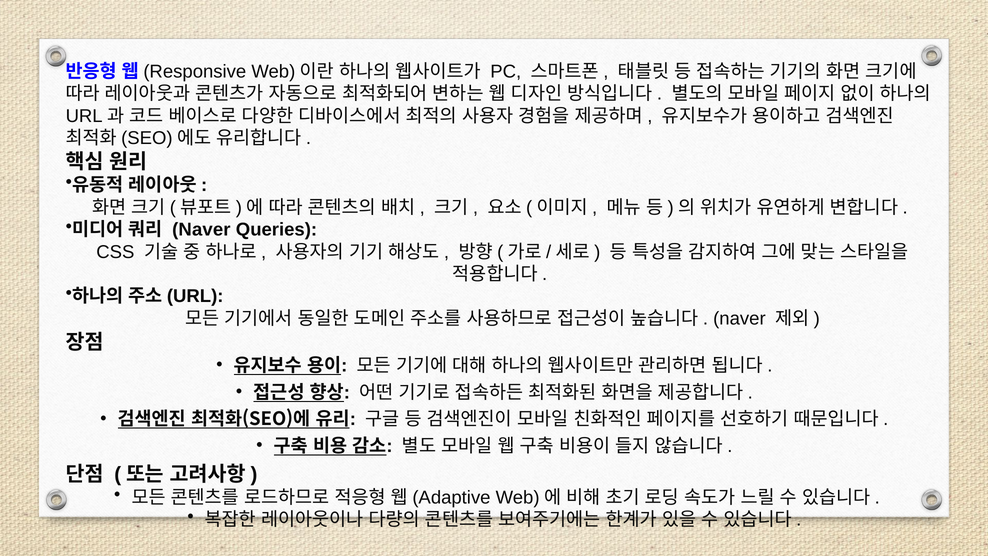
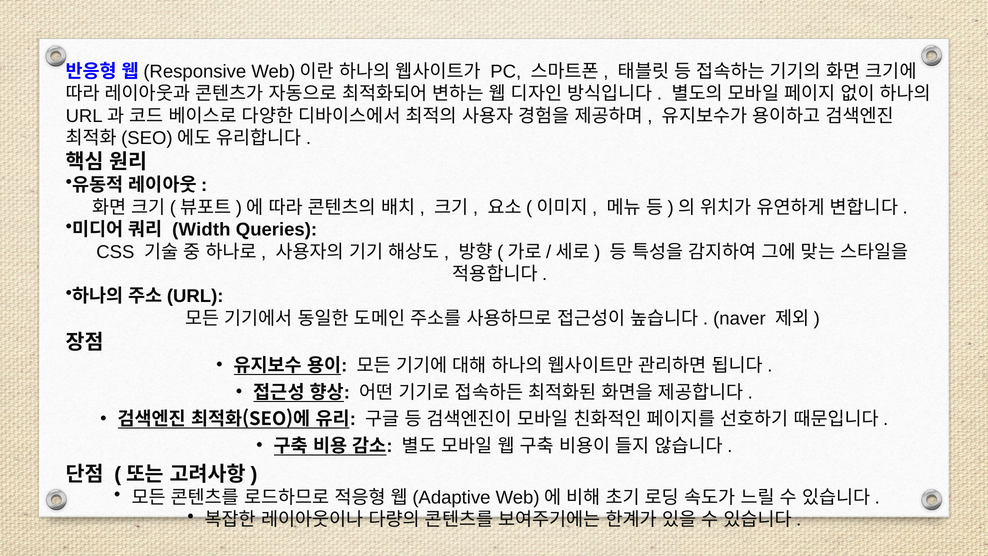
Naver: Naver -> Width (201, 230)
